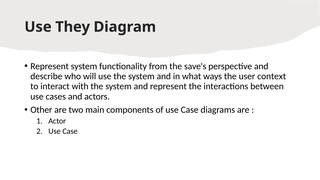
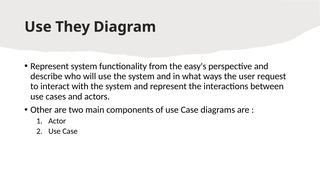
save's: save's -> easy's (195, 66)
context: context -> request (272, 76)
